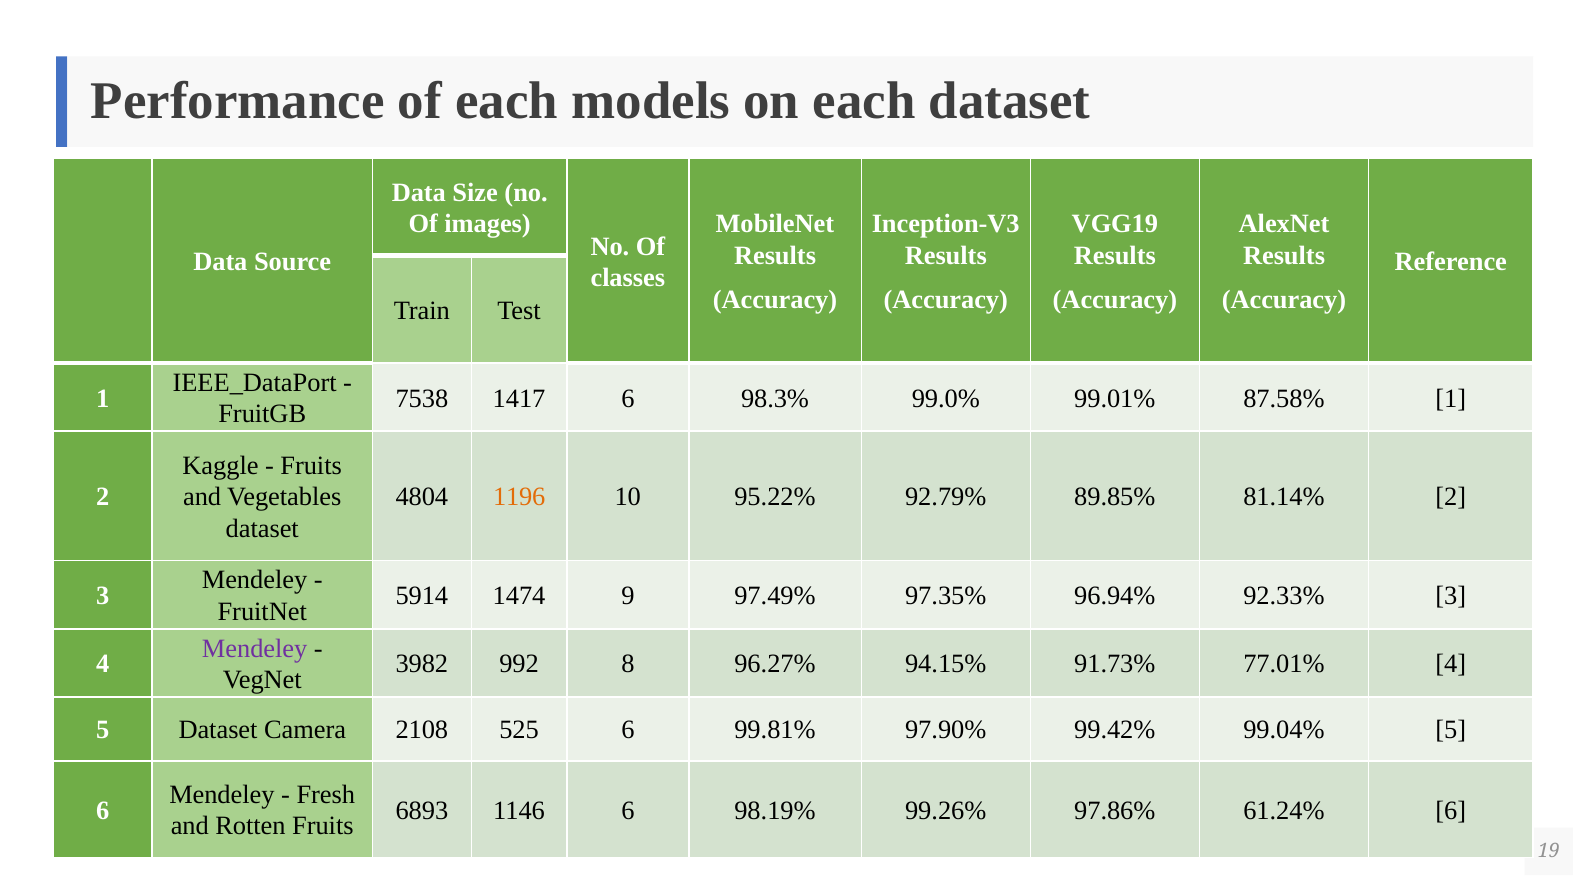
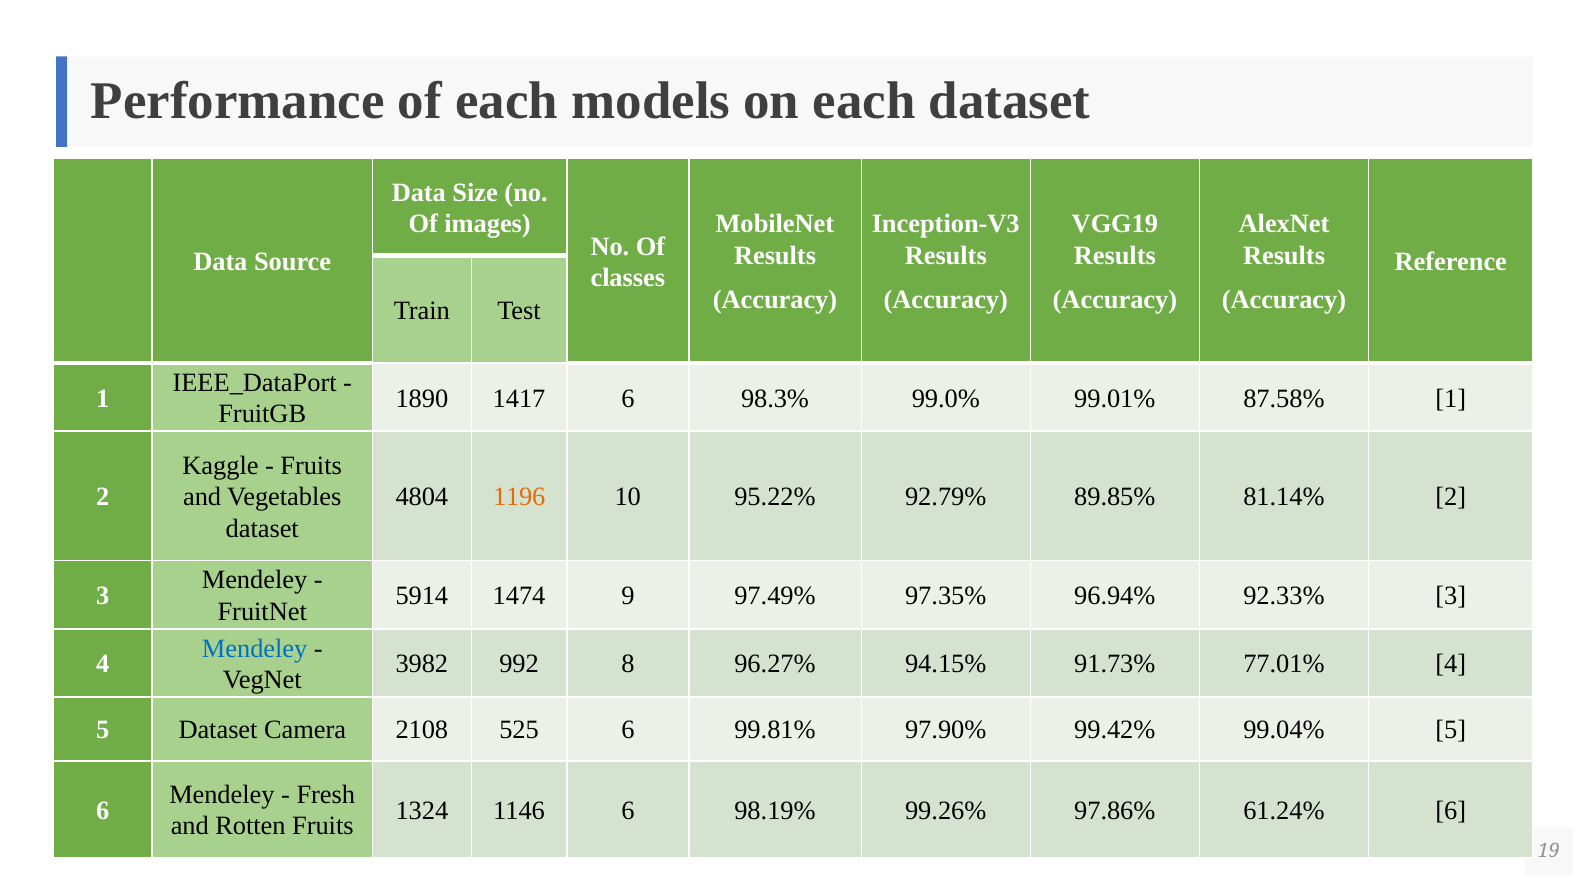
7538: 7538 -> 1890 (422, 398)
Mendeley colour: purple -> blue (255, 649)
6893: 6893 -> 1324 (422, 811)
